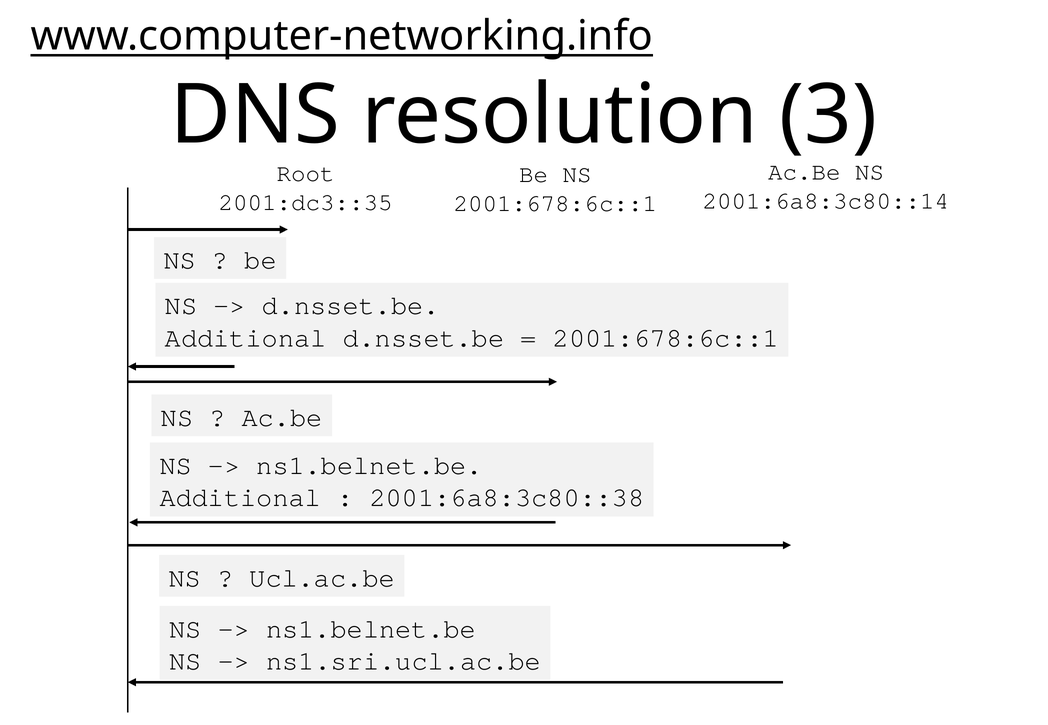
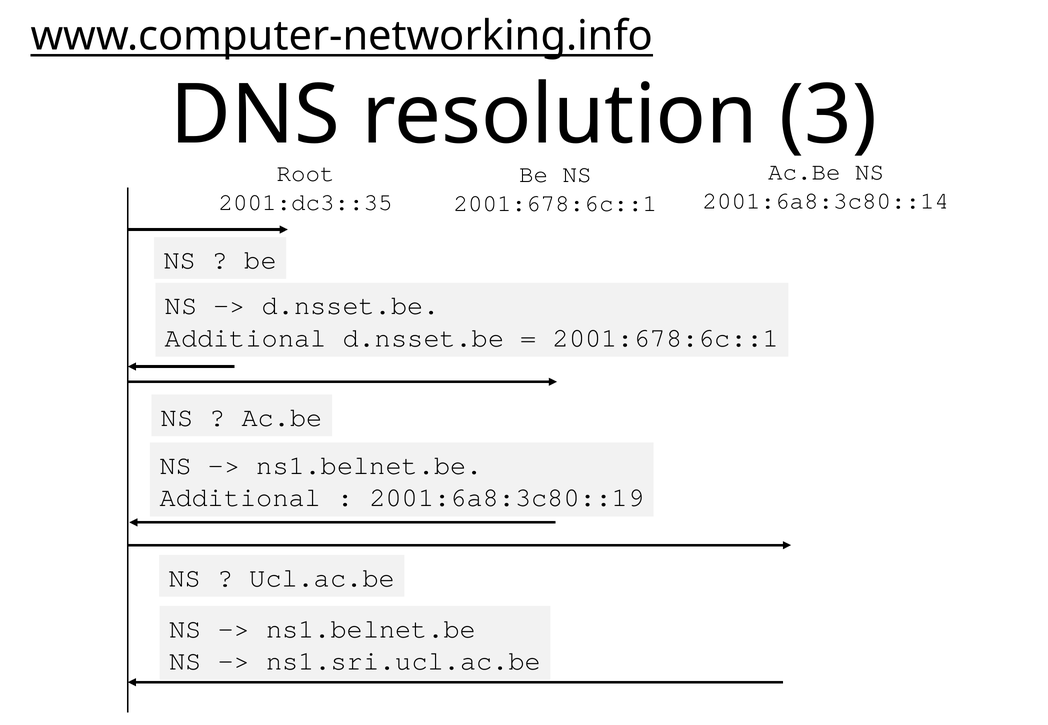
2001:6a8:3c80::38: 2001:6a8:3c80::38 -> 2001:6a8:3c80::19 (507, 498)
